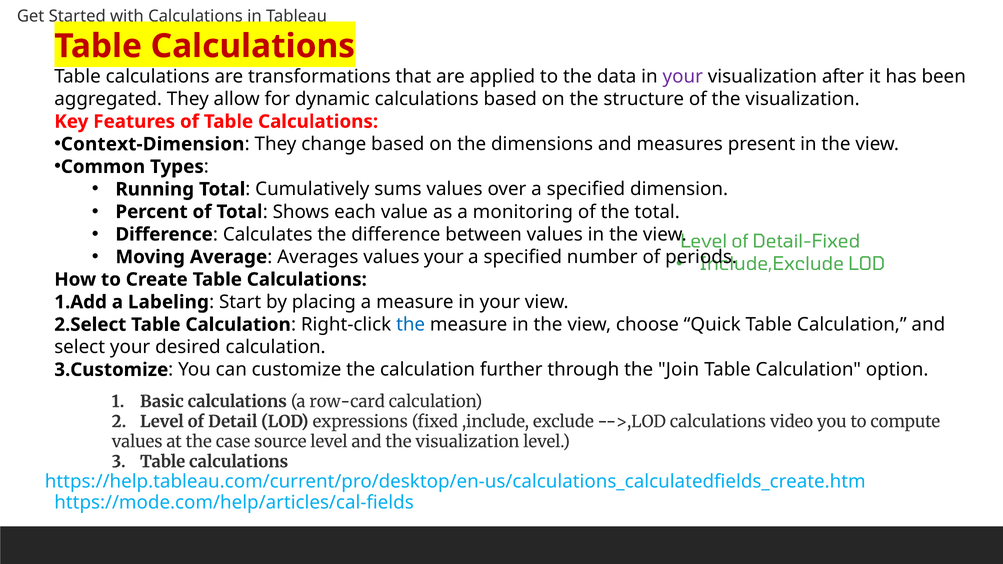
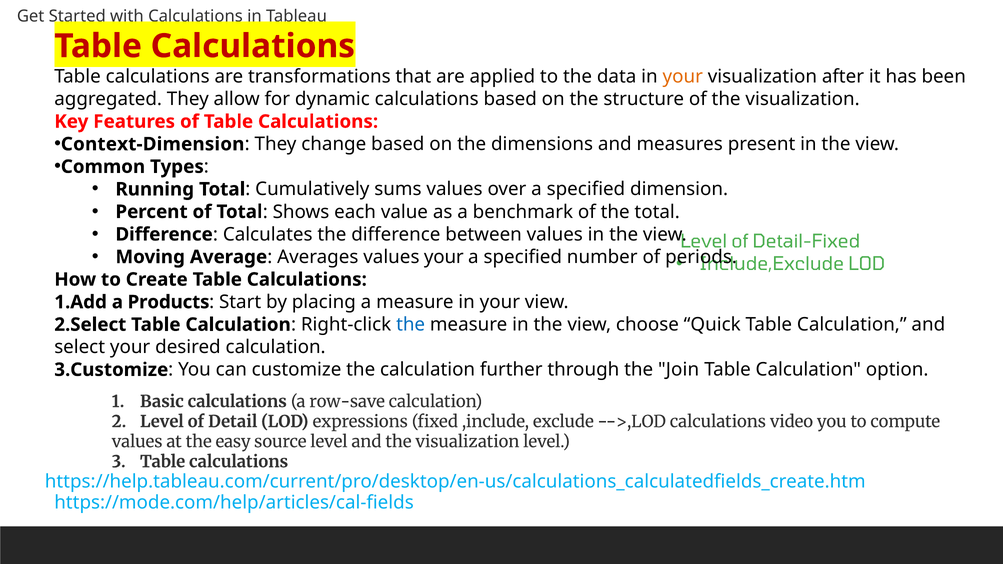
your colour: purple -> orange (683, 76)
monitoring: monitoring -> benchmark (523, 212)
Labeling: Labeling -> Products (169, 302)
row-card: row-card -> row-save (347, 402)
case: case -> easy (233, 442)
